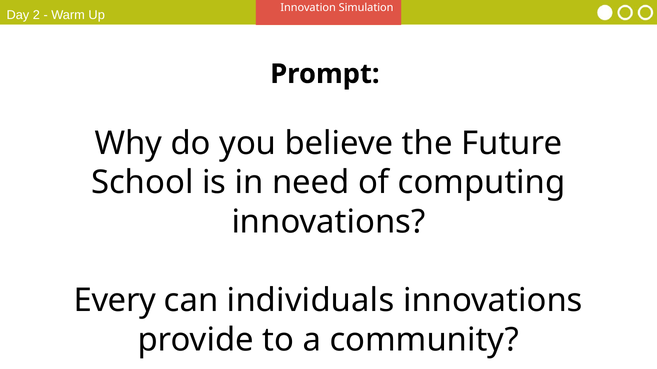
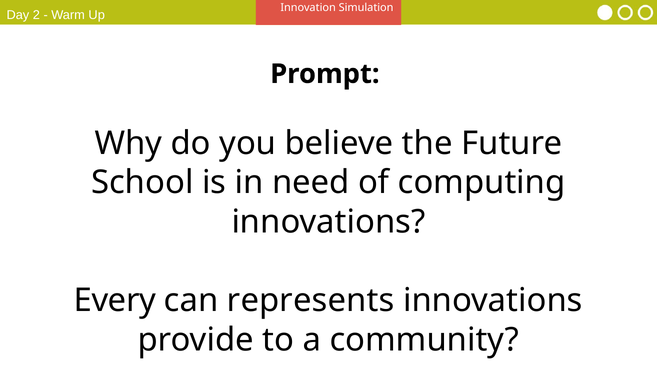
individuals: individuals -> represents (311, 301)
